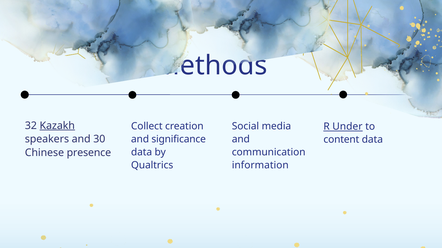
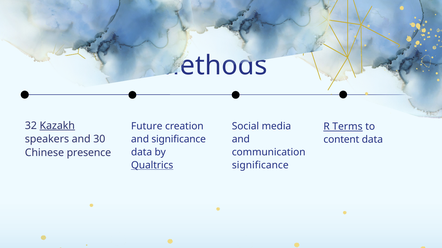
Collect: Collect -> Future (147, 126)
Under: Under -> Terms (347, 127)
Qualtrics underline: none -> present (152, 166)
information: information -> significance (260, 166)
